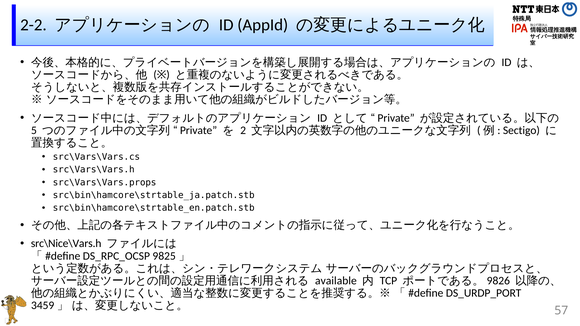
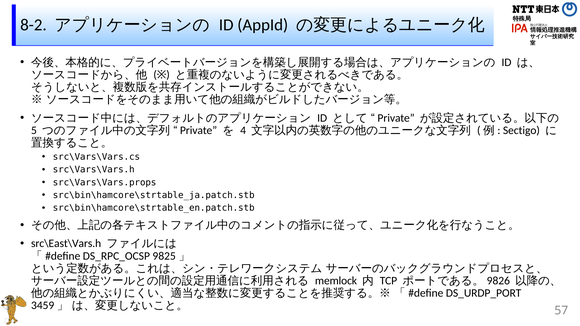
2-2: 2-2 -> 8-2 (33, 25)
2: 2 -> 4 (243, 130)
src\Nice\Vars.h: src\Nice\Vars.h -> src\East\Vars.h (66, 244)
available: available -> memlock (336, 281)
